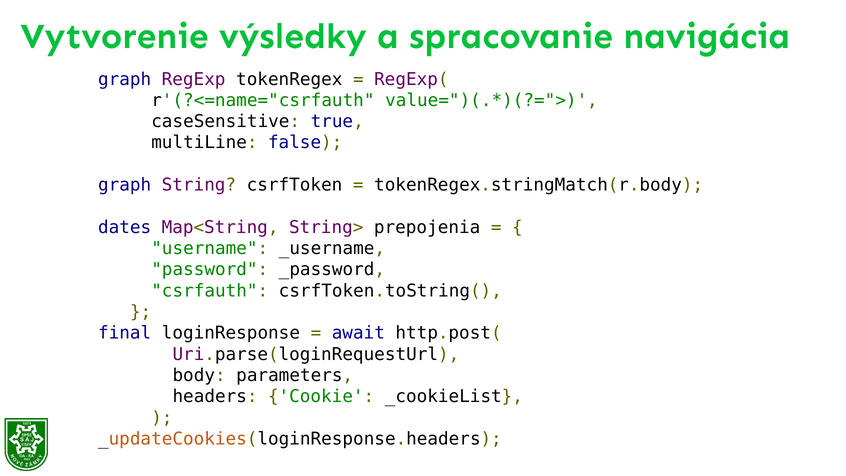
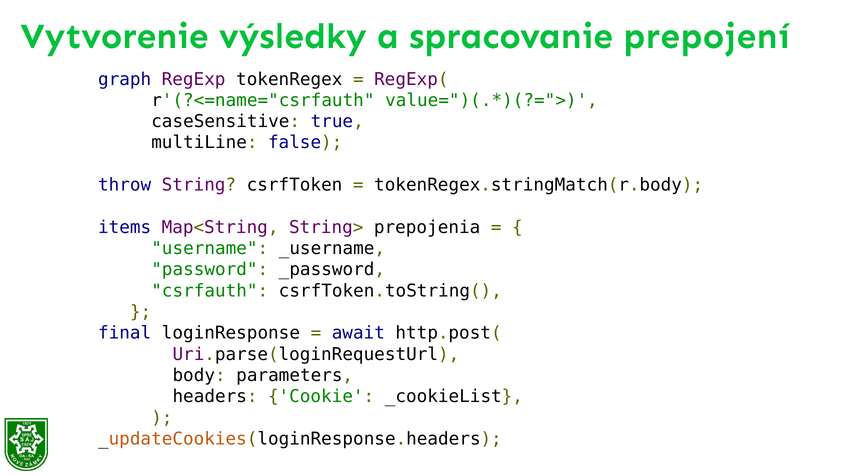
navigácia: navigácia -> prepojení (707, 36)
graph: graph -> throw (125, 185)
dates: dates -> items (125, 227)
